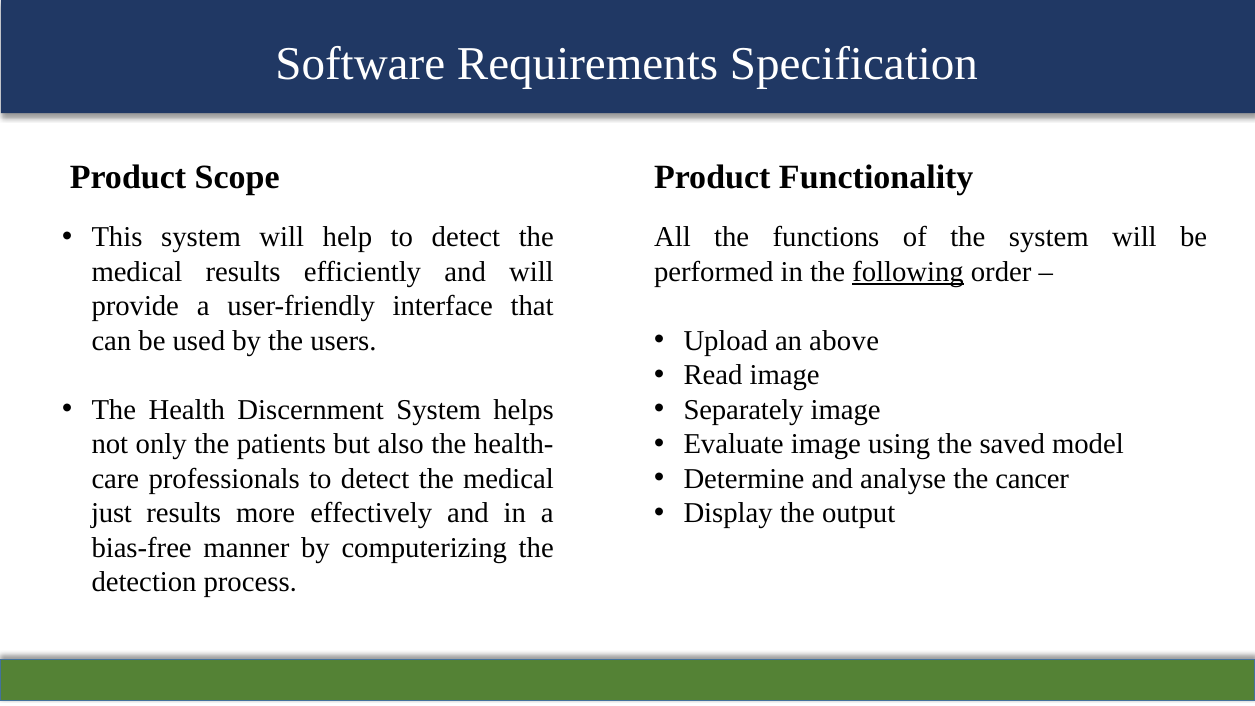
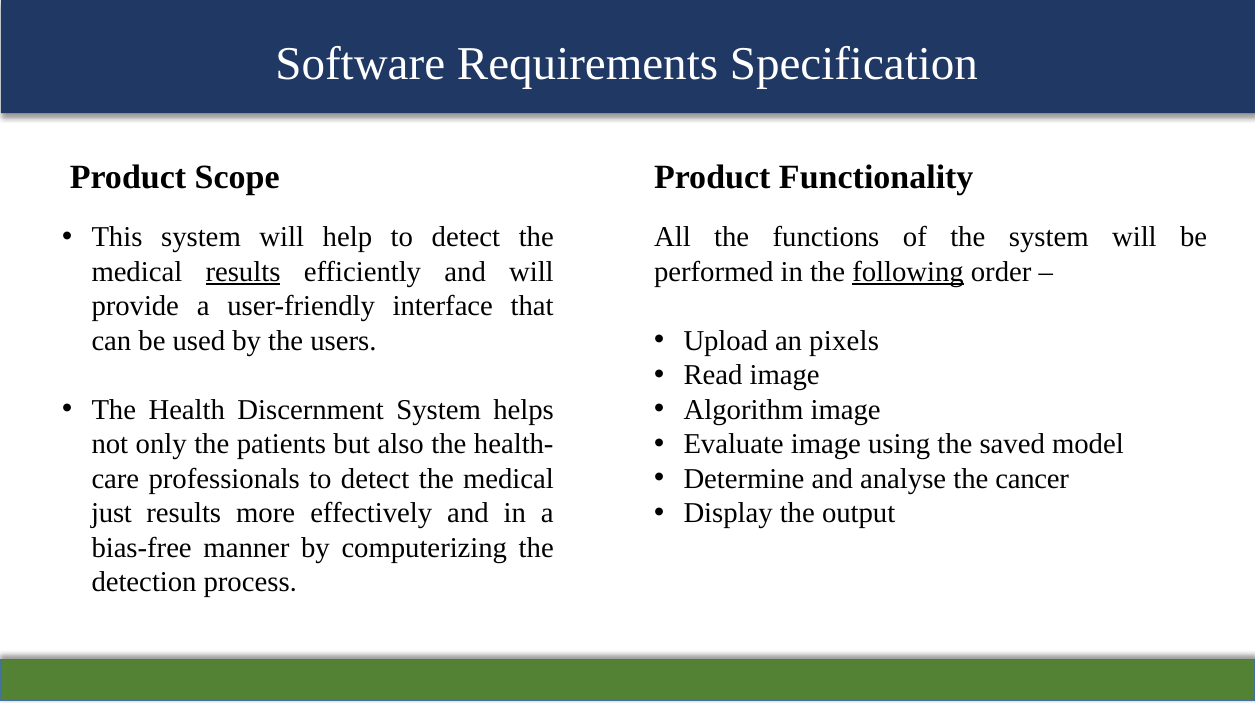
results underline: none -> present (243, 272)
above: above -> pixels (844, 341)
Separately: Separately -> Algorithm (743, 410)
